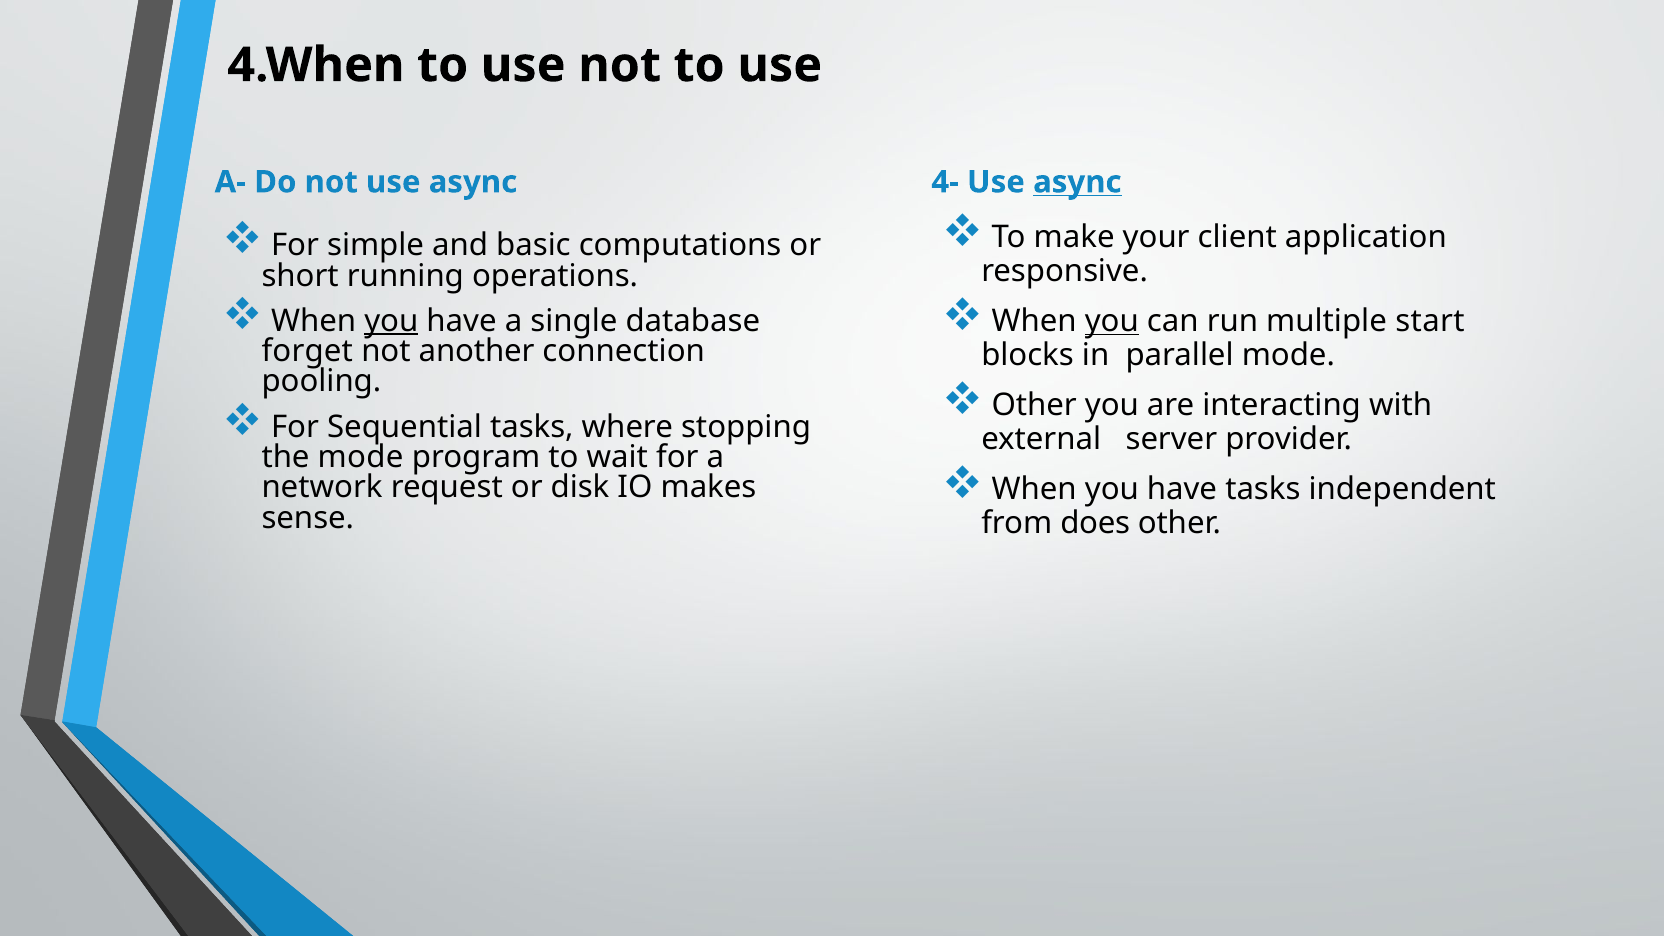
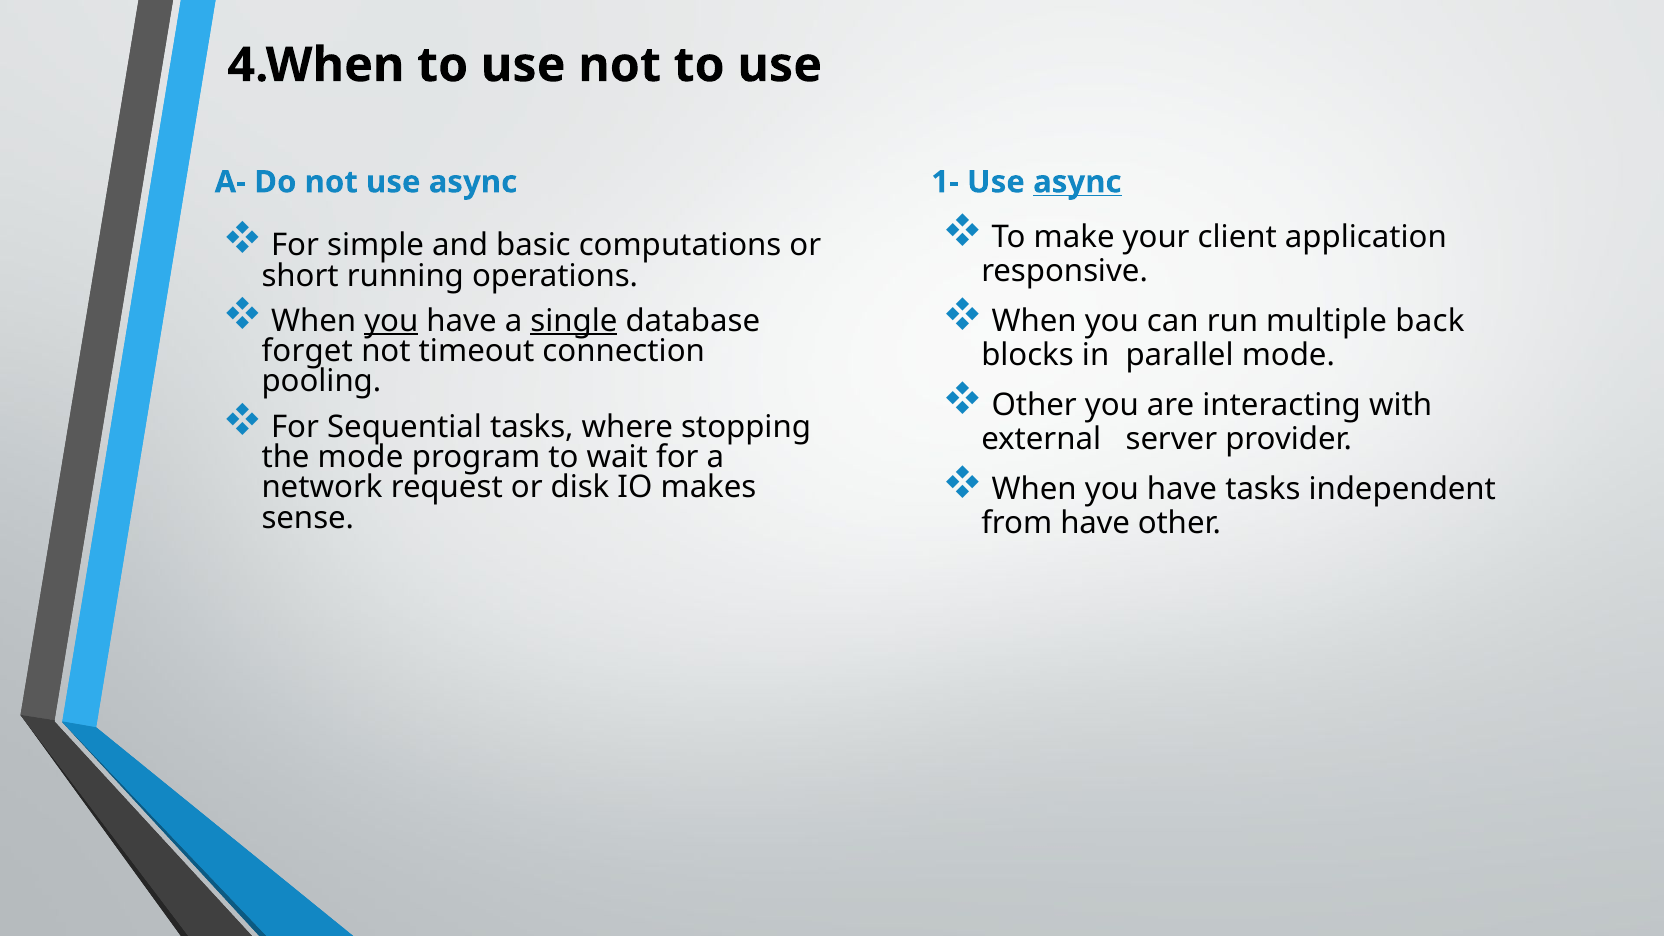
4-: 4- -> 1- (945, 182)
single underline: none -> present (574, 321)
you underline: present -> none (1112, 321)
start: start -> back (1430, 321)
another: another -> timeout (477, 351)
from does: does -> have (1095, 523)
